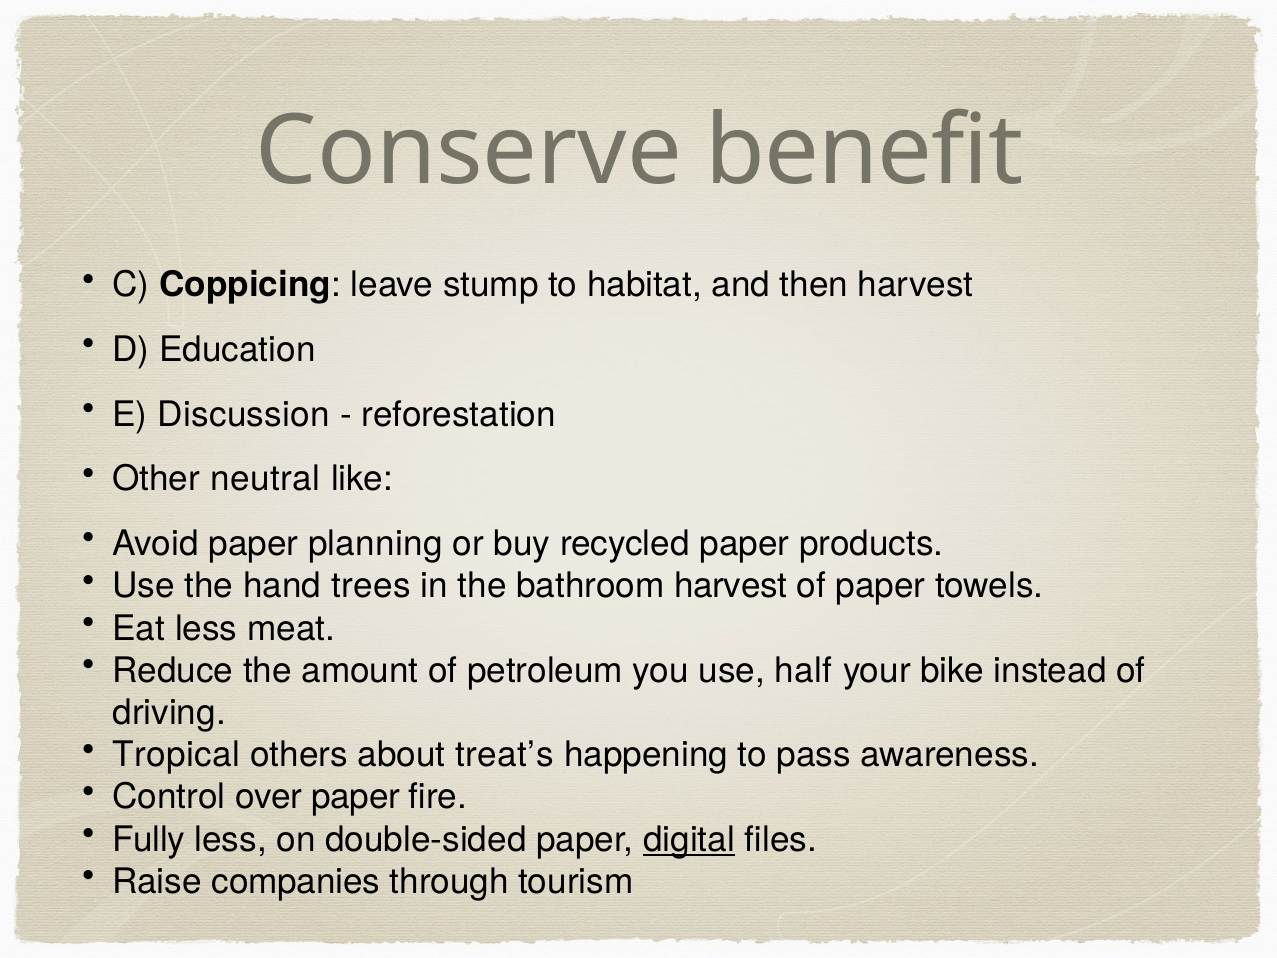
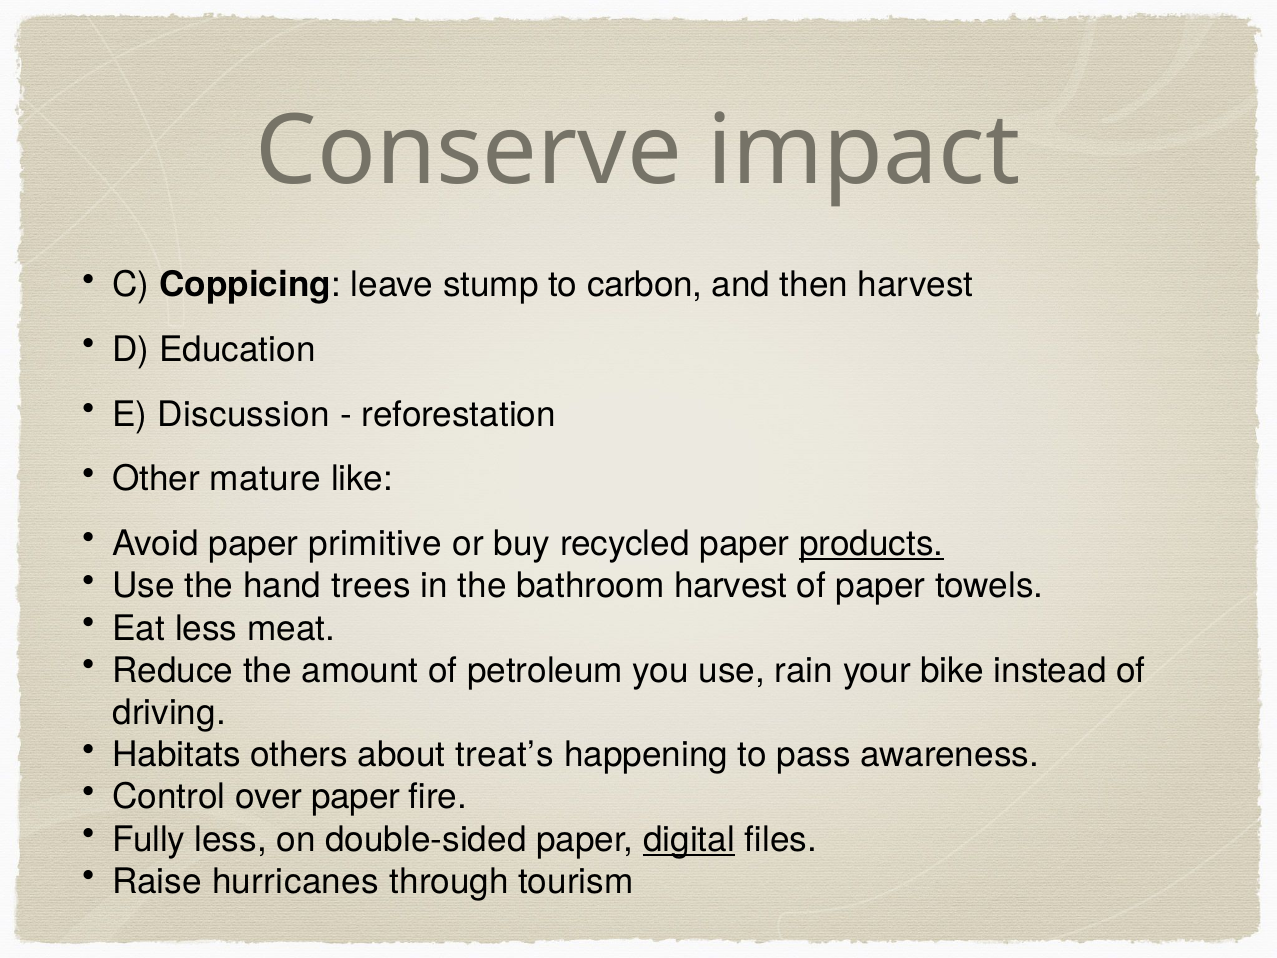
benefit: benefit -> impact (864, 151)
habitat: habitat -> carbon (645, 285)
neutral: neutral -> mature (265, 479)
planning: planning -> primitive (375, 544)
products underline: none -> present (871, 544)
half: half -> rain (804, 670)
Tropical: Tropical -> Habitats (177, 755)
companies: companies -> hurricanes (296, 882)
